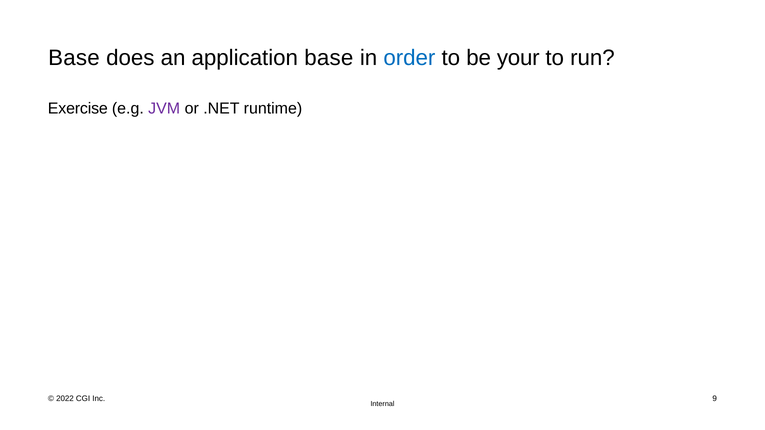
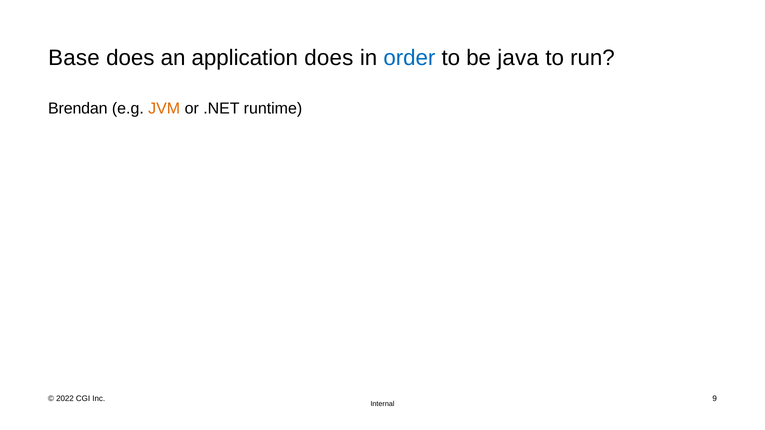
application base: base -> does (329, 58)
your: your -> java (518, 58)
Exercise: Exercise -> Brendan (78, 108)
JVM colour: purple -> orange (164, 108)
